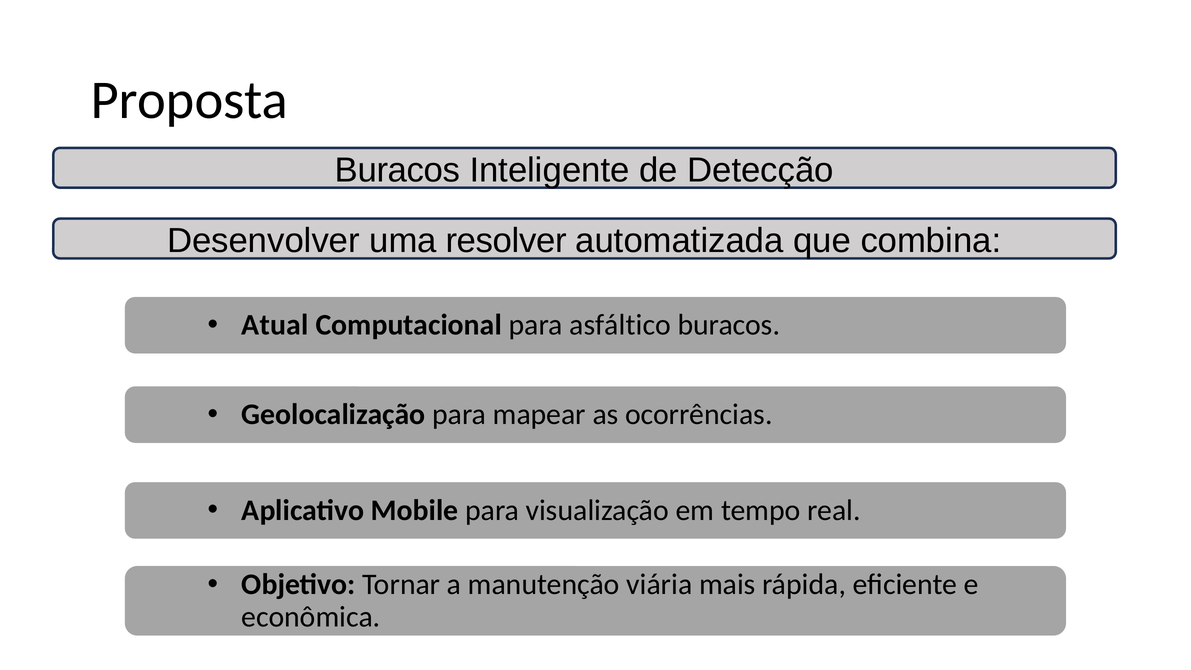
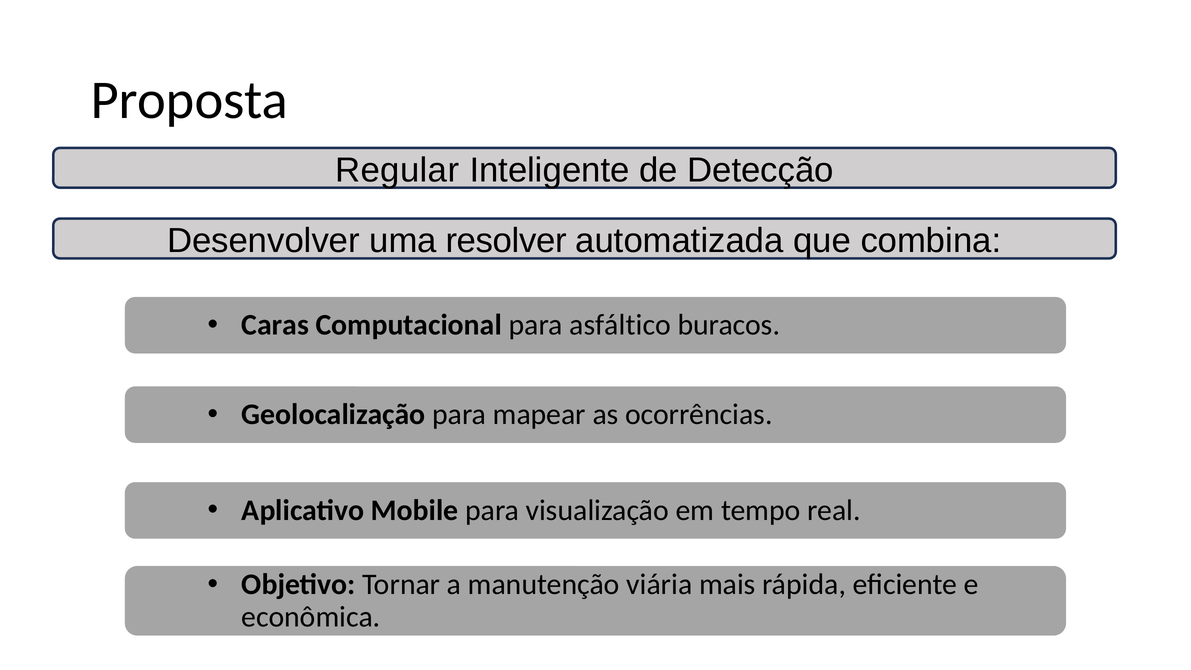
Buracos: Buracos -> Regular (397, 170)
Atual: Atual -> Caras (275, 325)
